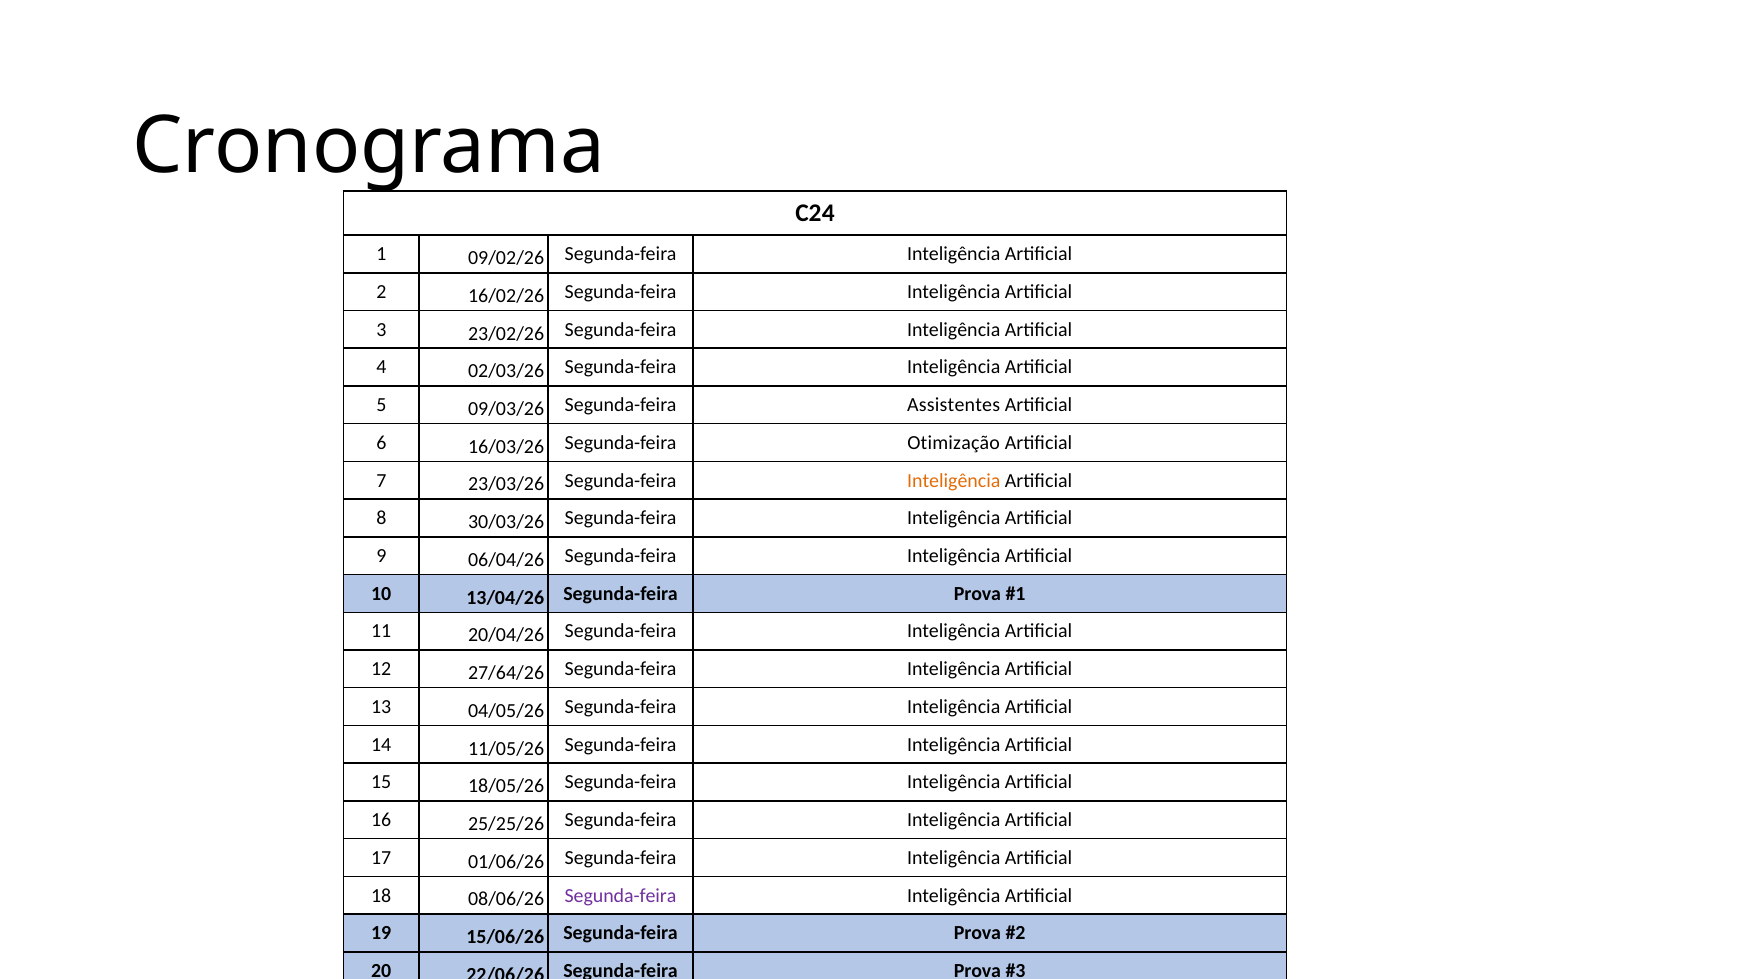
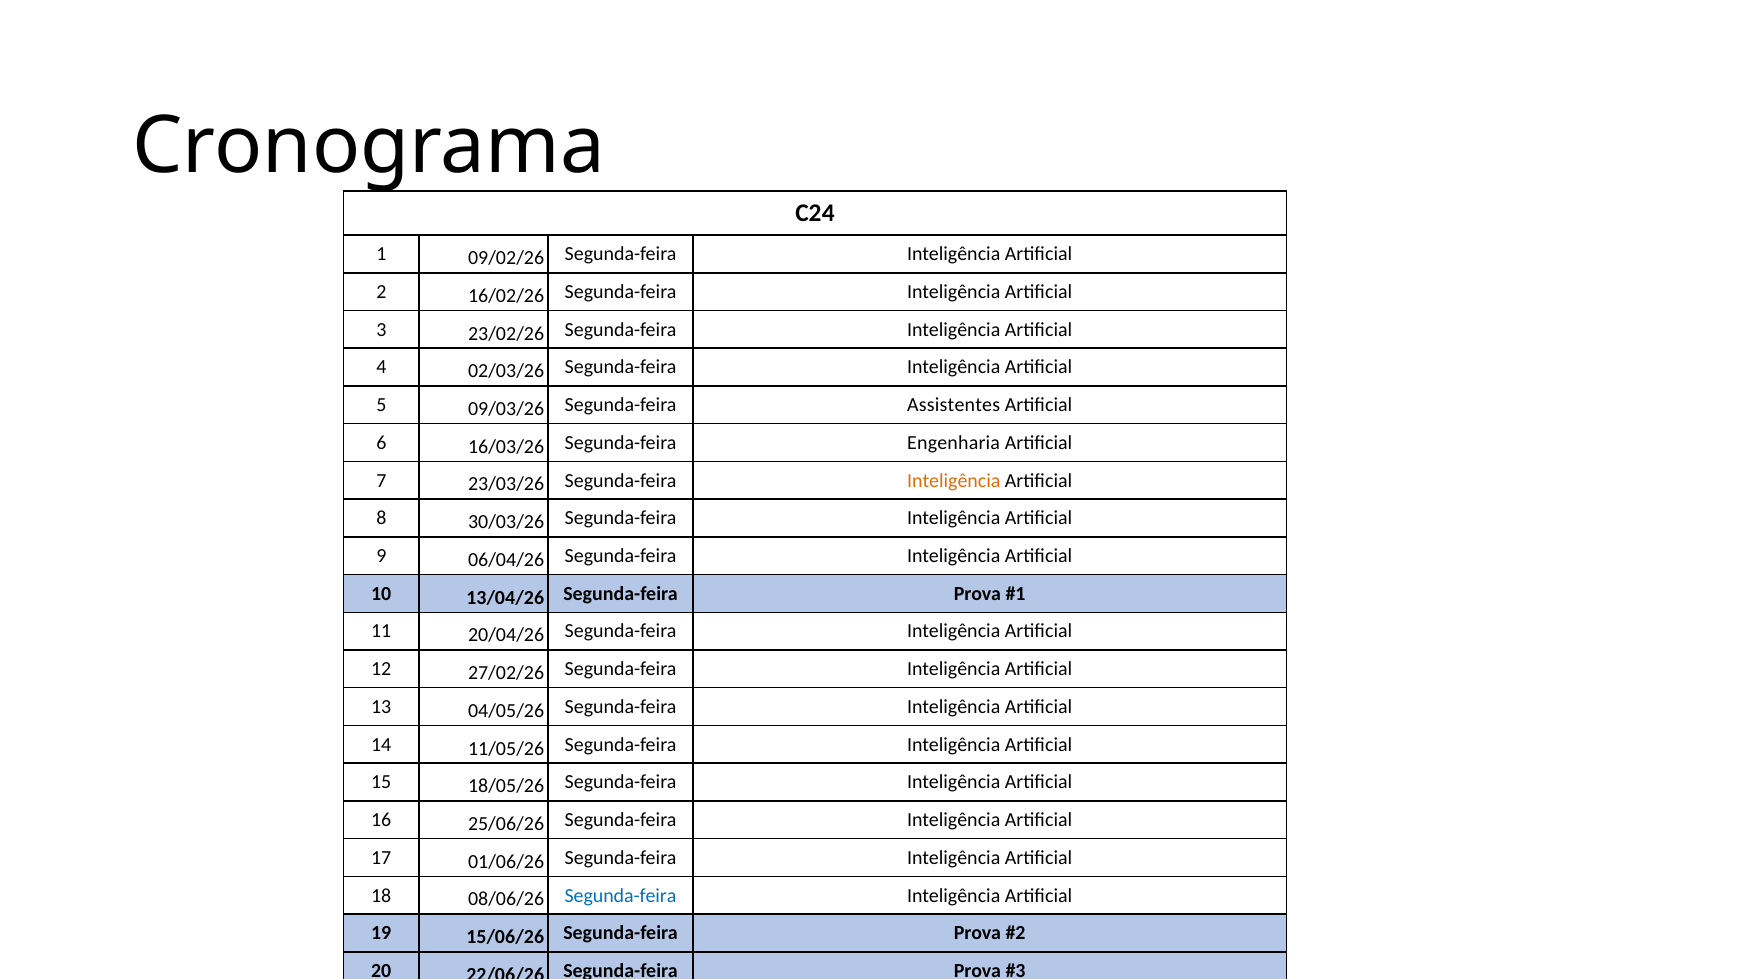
Otimização: Otimização -> Engenharia (954, 443)
27/64/26: 27/64/26 -> 27/02/26 (506, 673)
25/25/26: 25/25/26 -> 25/06/26 (506, 824)
Segunda-feira colour: purple -> blue (621, 896)
